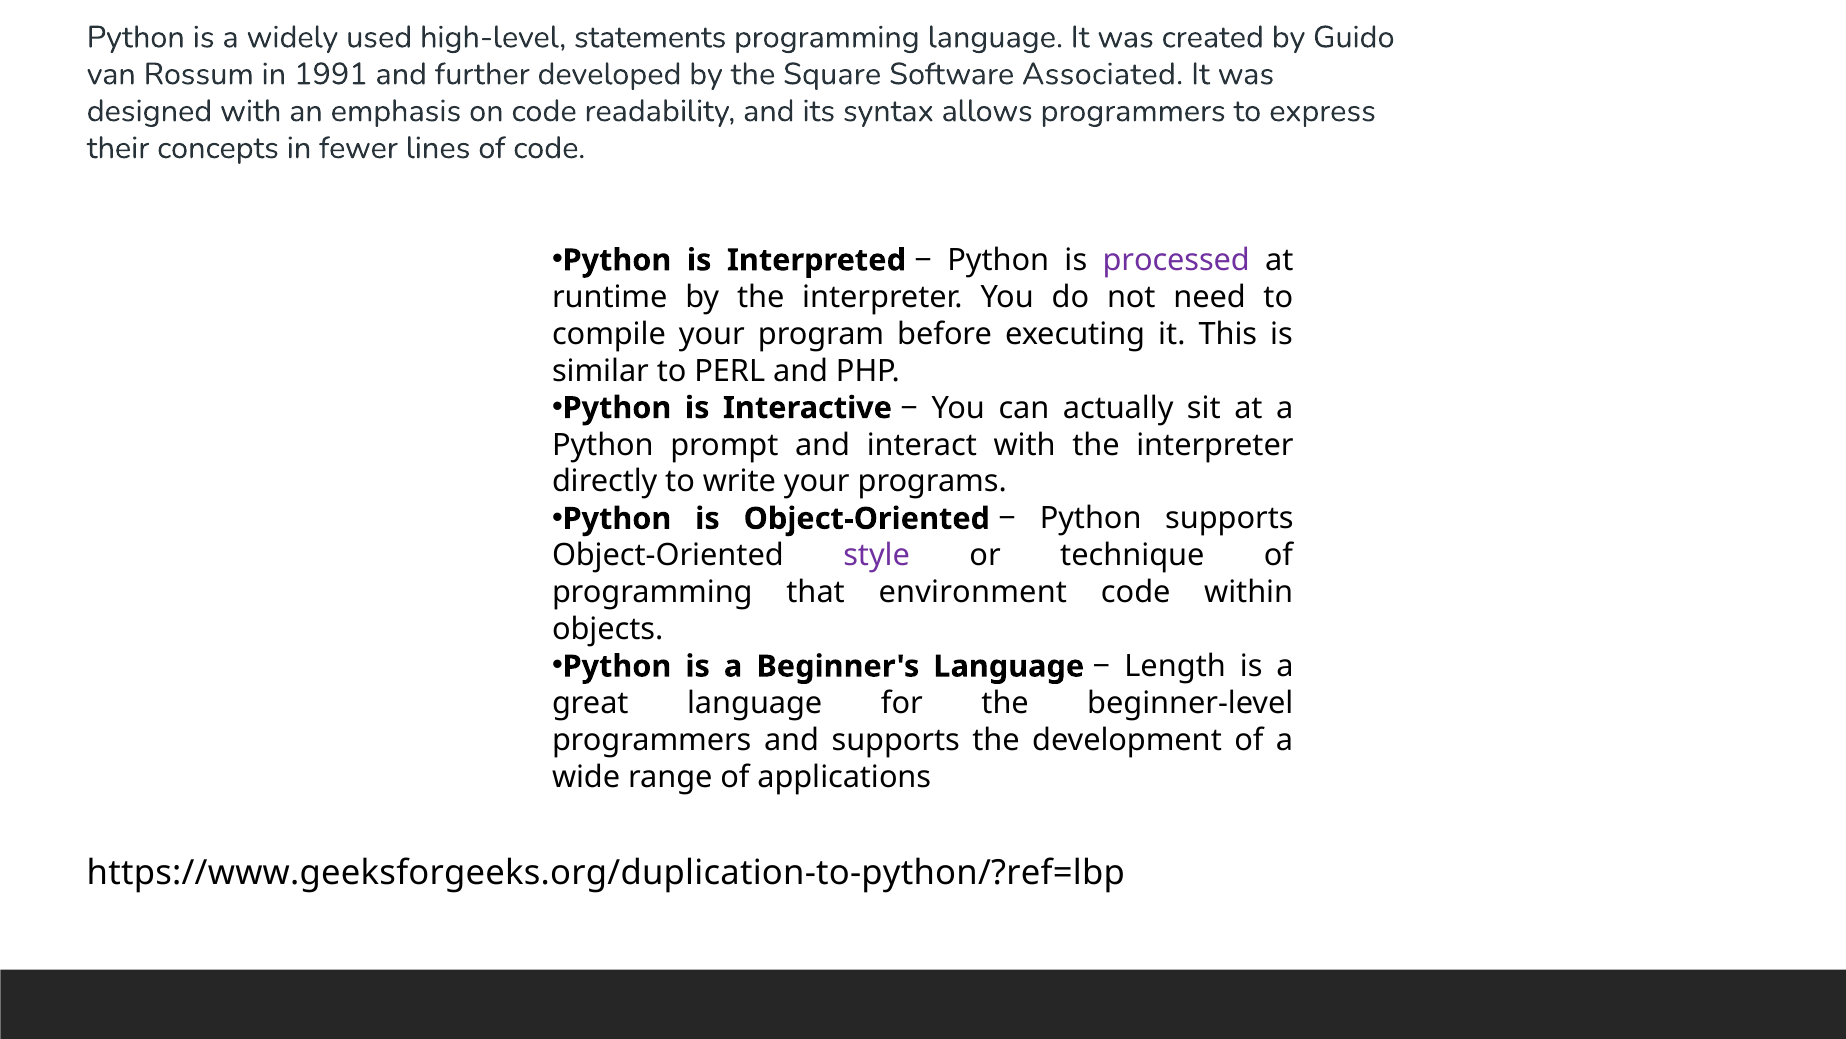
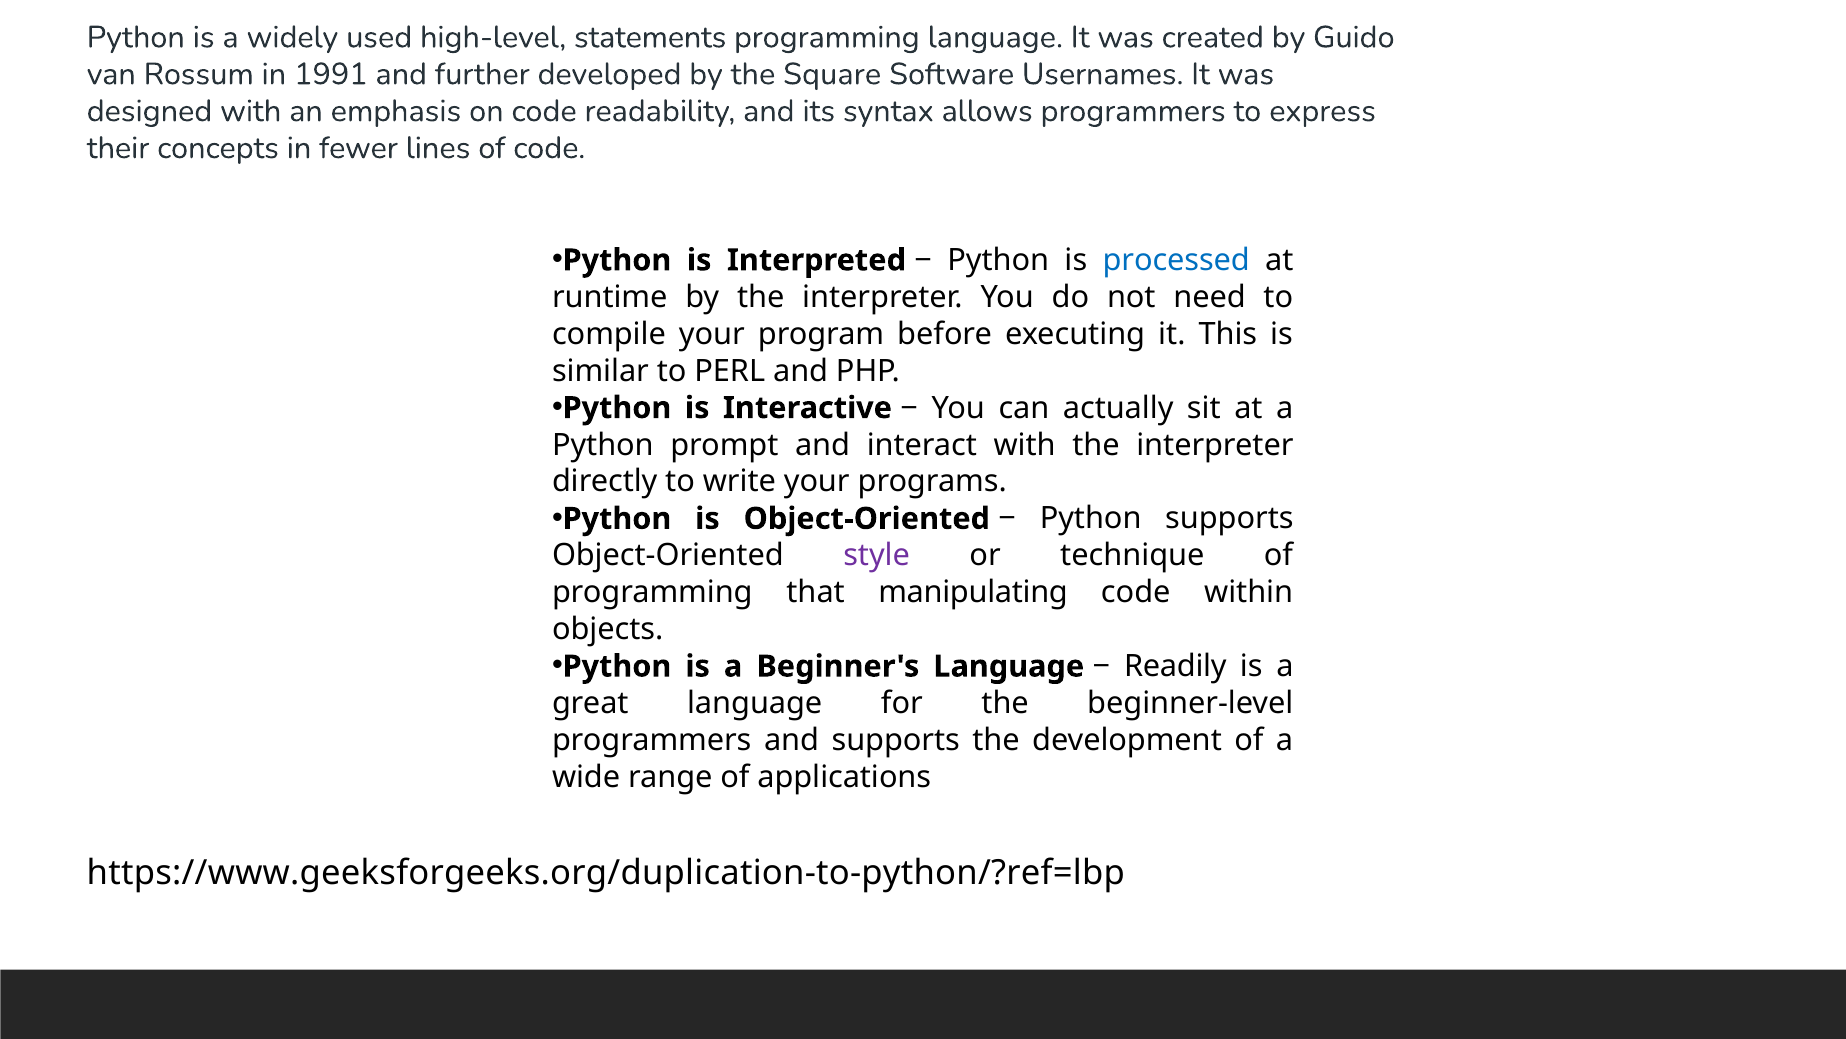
Associated: Associated -> Usernames (1103, 74)
processed colour: purple -> blue (1176, 260)
environment: environment -> manipulating (973, 592)
Length: Length -> Readily (1175, 666)
